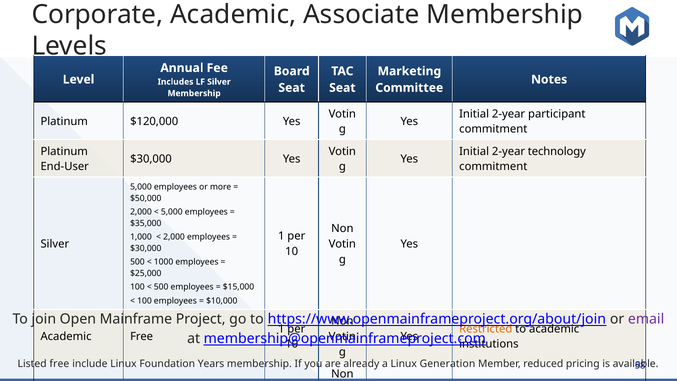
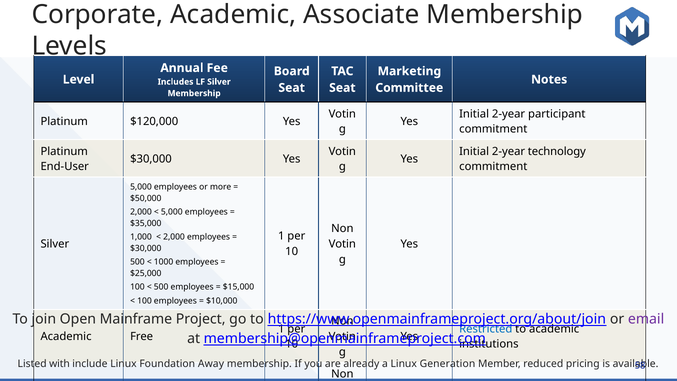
Restricted colour: orange -> blue (486, 329)
Listed free: free -> with (59, 364)
Years: Years -> Away (211, 364)
